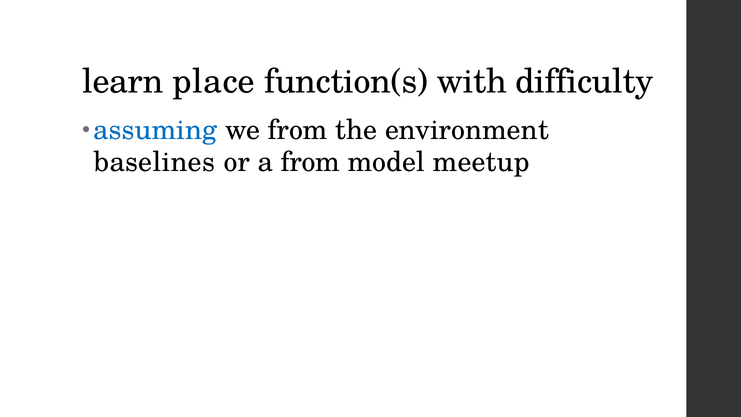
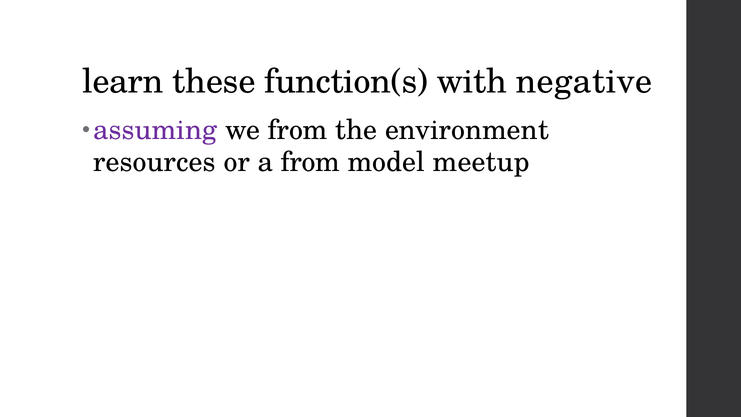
place: place -> these (214, 81)
difficulty: difficulty -> negative (584, 81)
assuming colour: blue -> purple (155, 130)
baselines: baselines -> resources (154, 162)
